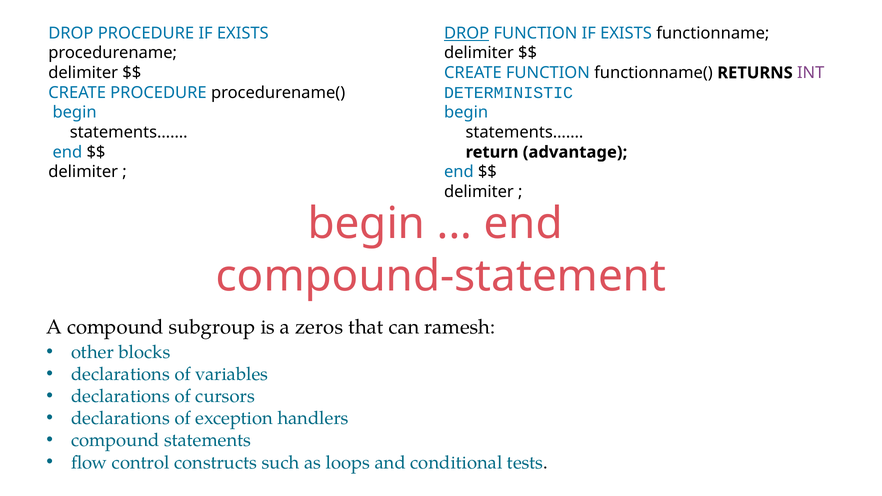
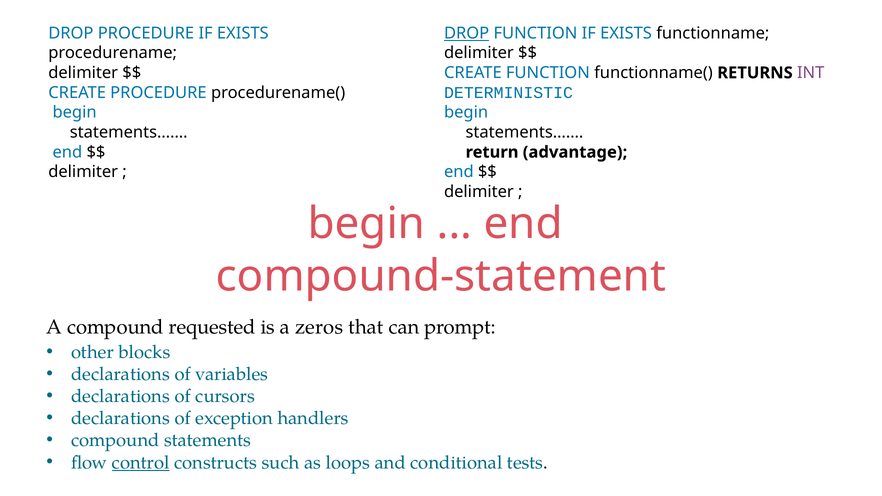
subgroup: subgroup -> requested (212, 327)
ramesh: ramesh -> prompt (460, 327)
control underline: none -> present (141, 463)
